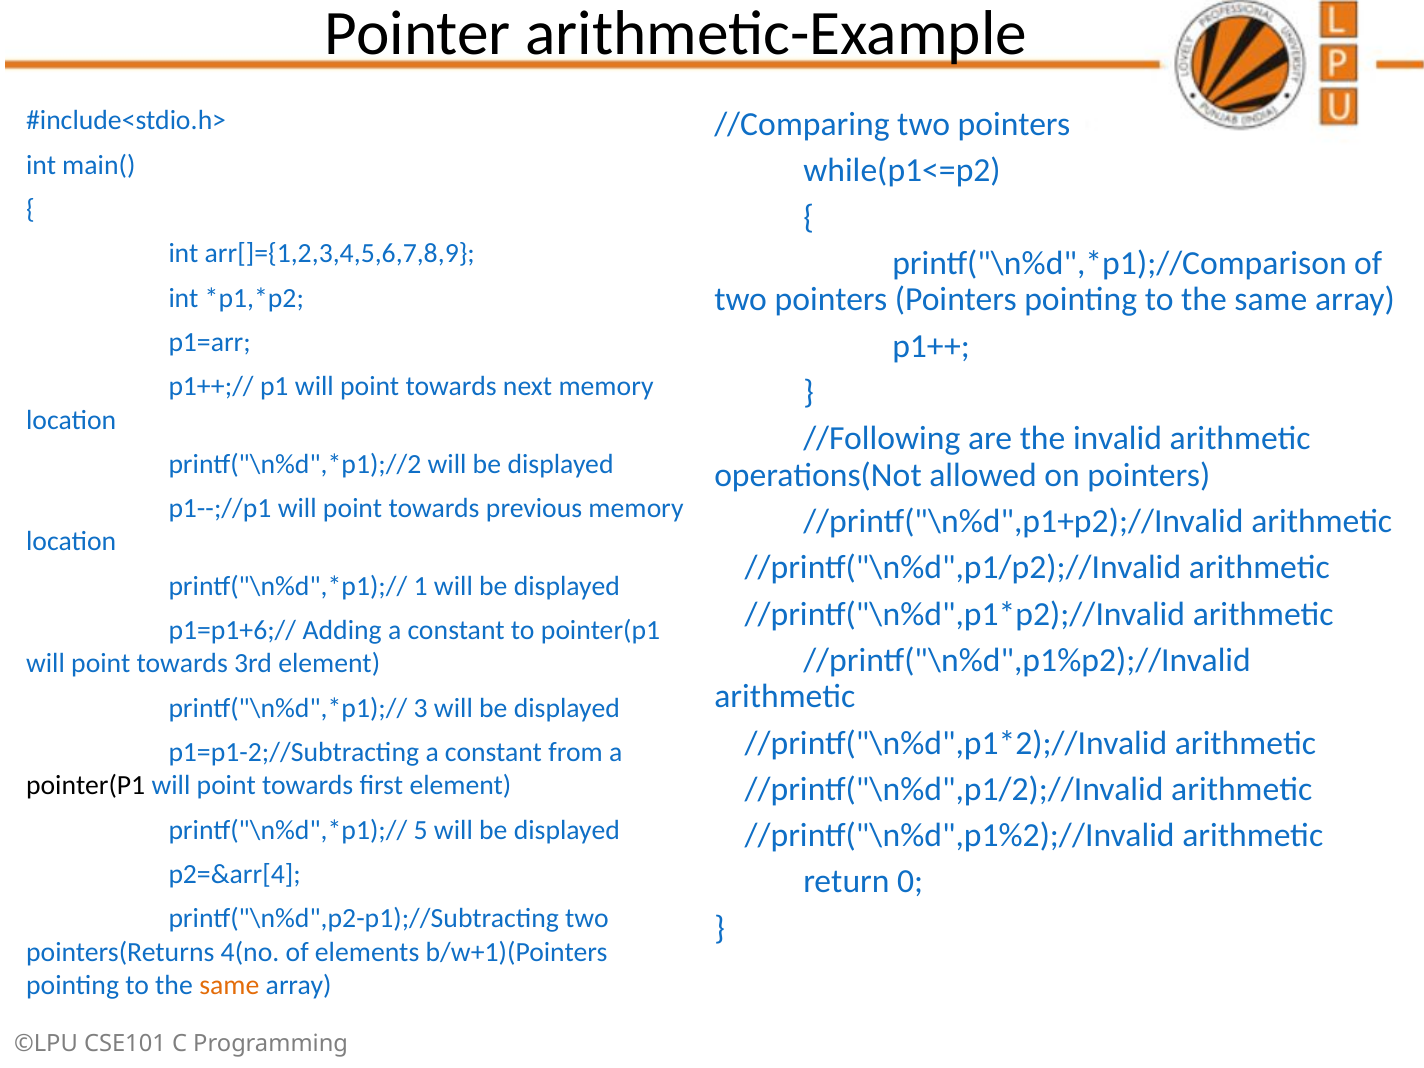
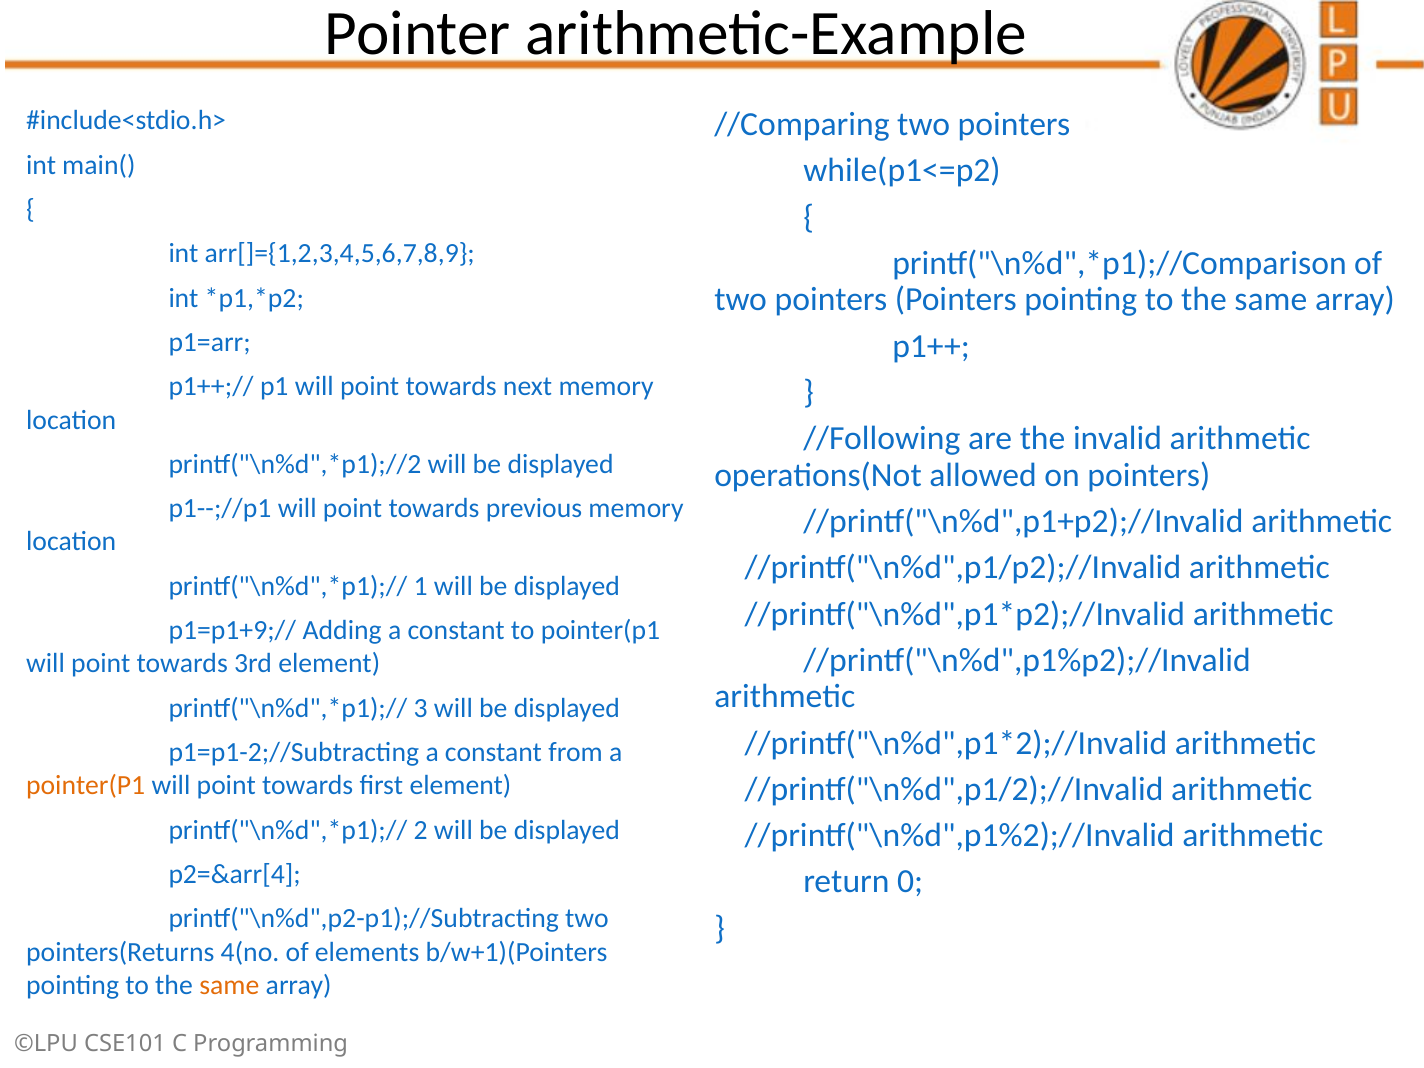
p1=p1+6;//: p1=p1+6;// -> p1=p1+9;// (232, 631)
pointer(P1 colour: black -> orange (86, 786)
5: 5 -> 2 (421, 830)
